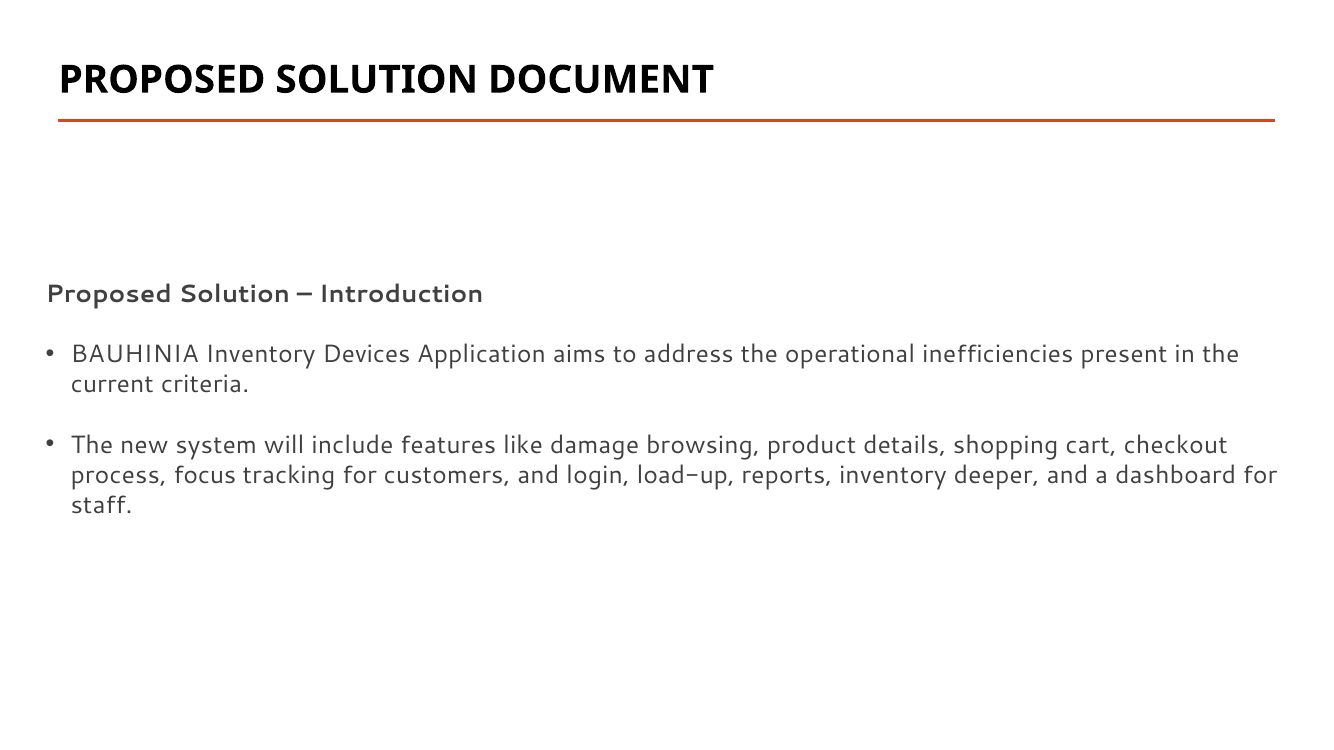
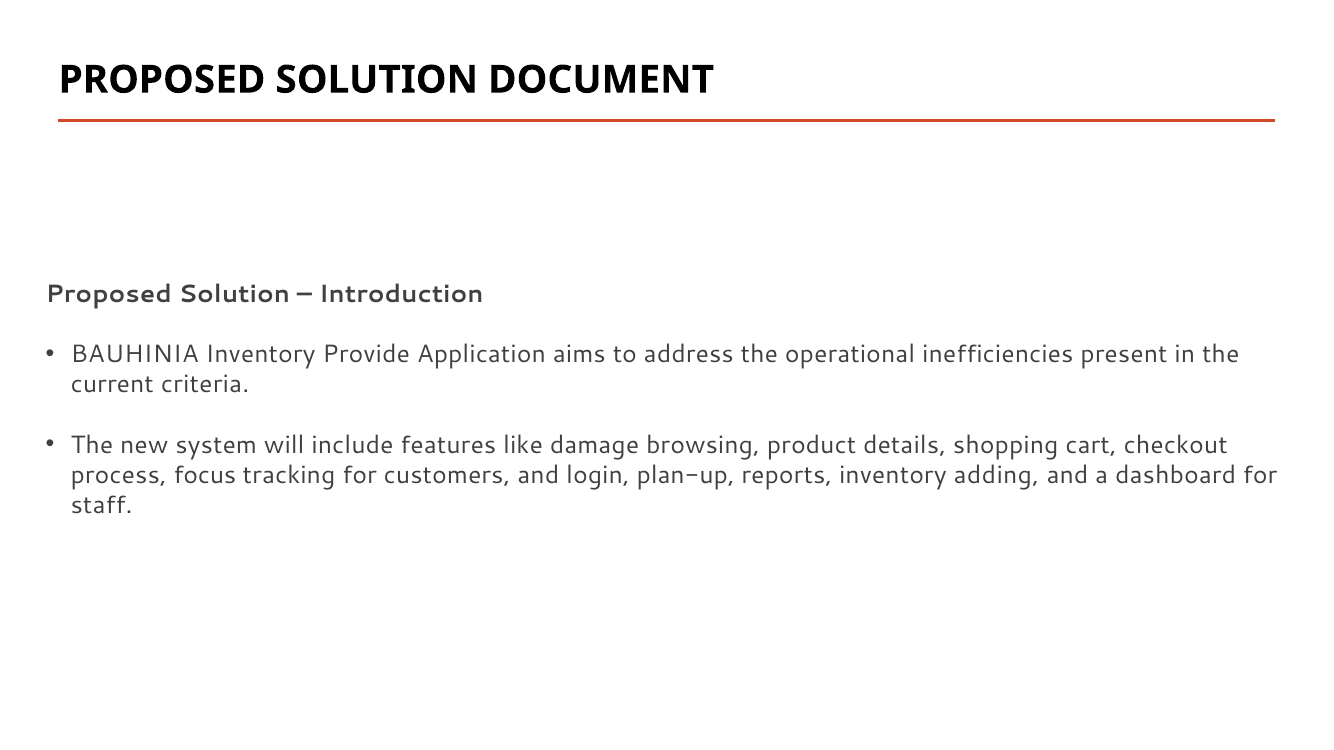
Devices: Devices -> Provide (366, 355)
load-up: load-up -> plan-up (686, 475)
deeper: deeper -> adding (997, 475)
